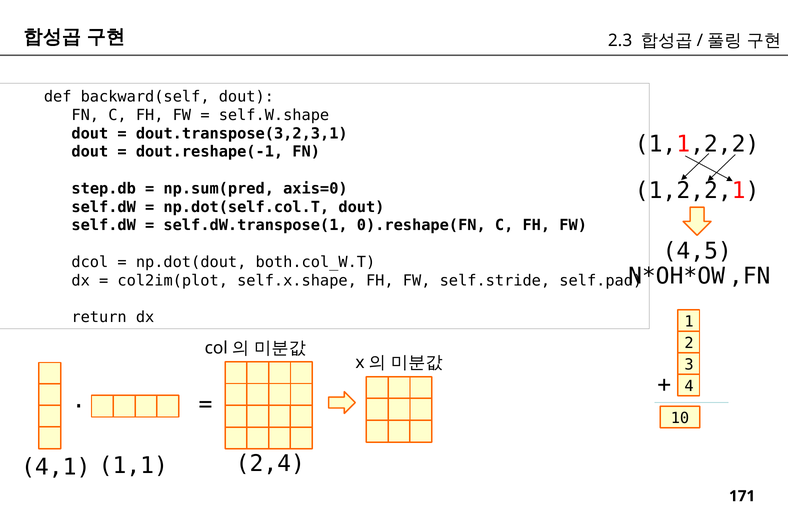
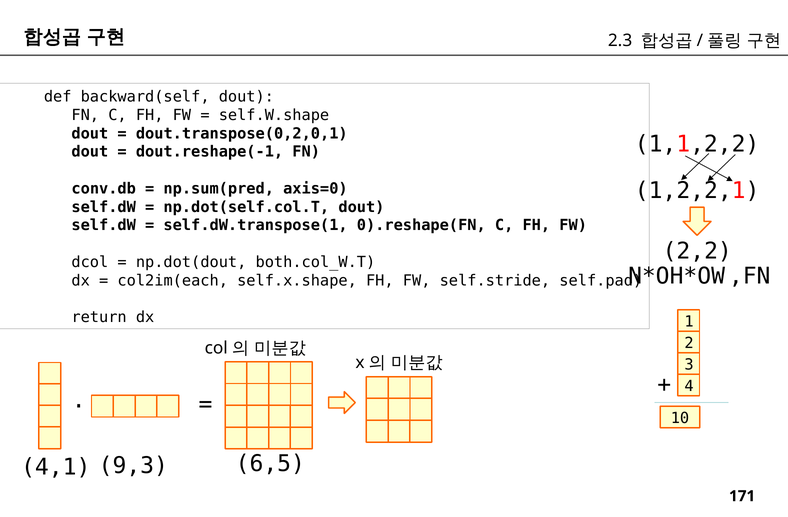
dout.transpose(3,2,3,1: dout.transpose(3,2,3,1 -> dout.transpose(0,2,0,1 (242, 134)
step.db: step.db -> conv.db (104, 189)
4,5: 4,5 -> 2,2 (697, 251)
col2im(plot: col2im(plot -> col2im(each (173, 281)
2,4: 2,4 -> 6,5 (270, 464)
1,1: 1,1 -> 9,3 (133, 466)
